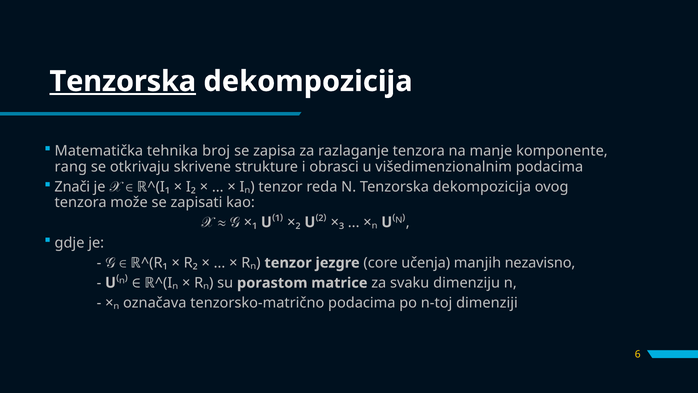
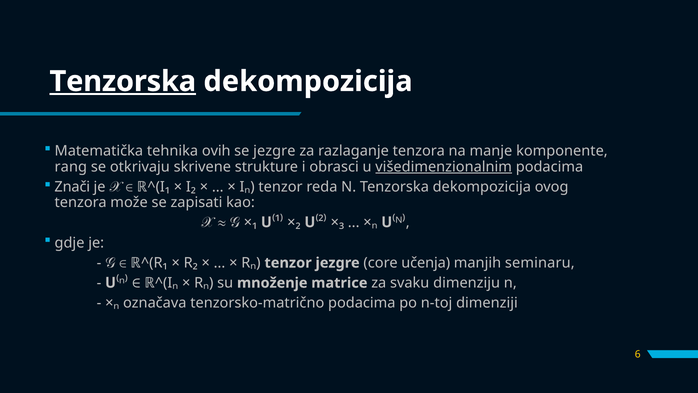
broj: broj -> ovih (216, 151)
se zapisa: zapisa -> jezgre (274, 151)
višedimenzionalnim underline: none -> present (444, 167)
nezavisno: nezavisno -> seminaru (540, 263)
porastom: porastom -> množenje (272, 283)
